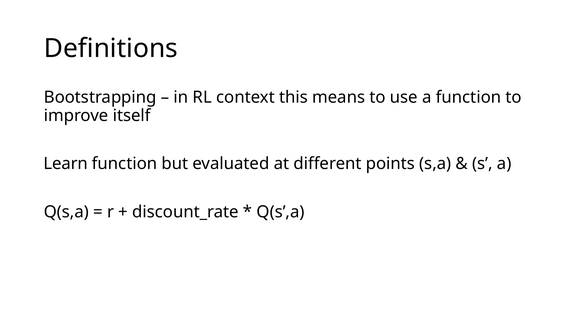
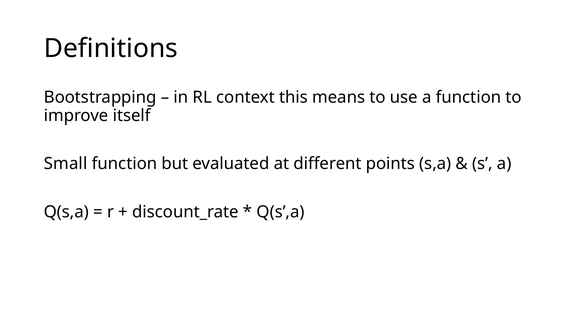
Learn: Learn -> Small (66, 163)
